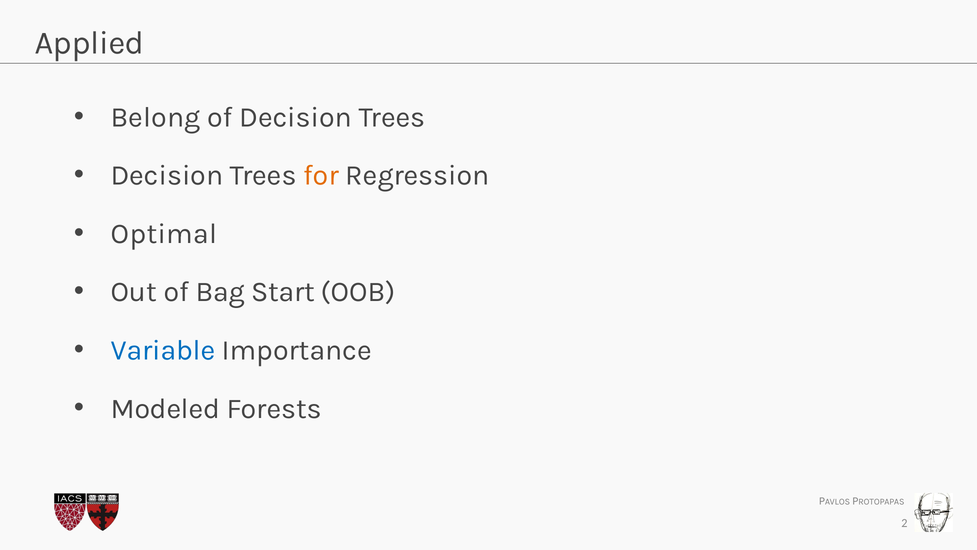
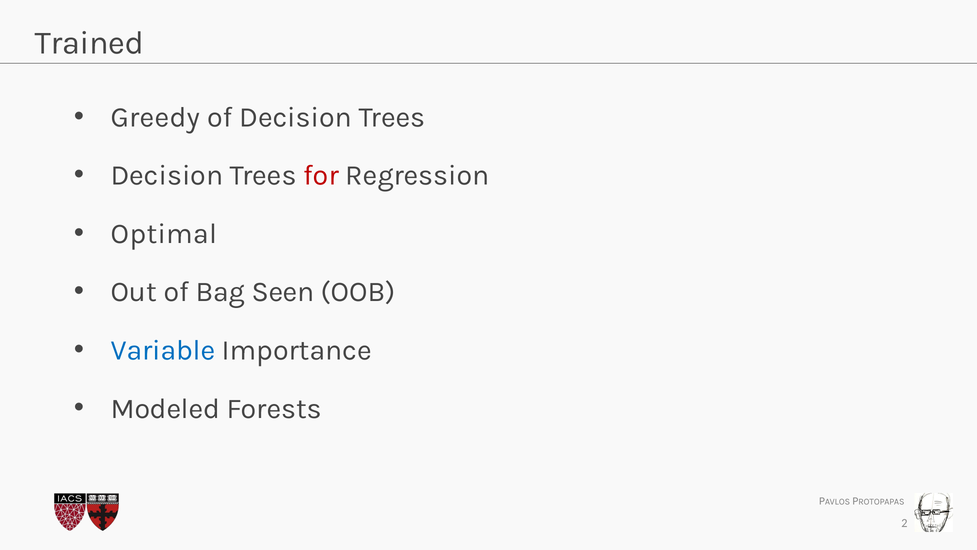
Applied: Applied -> Trained (89, 43)
Belong: Belong -> Greedy (155, 117)
for colour: orange -> red (321, 175)
Start: Start -> Seen (283, 292)
